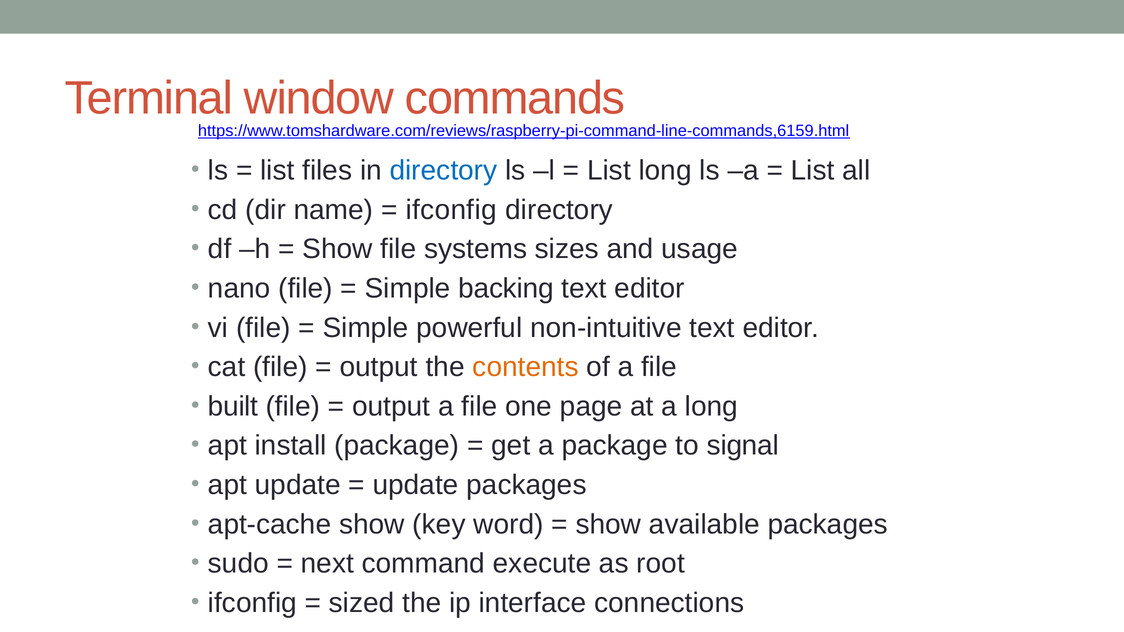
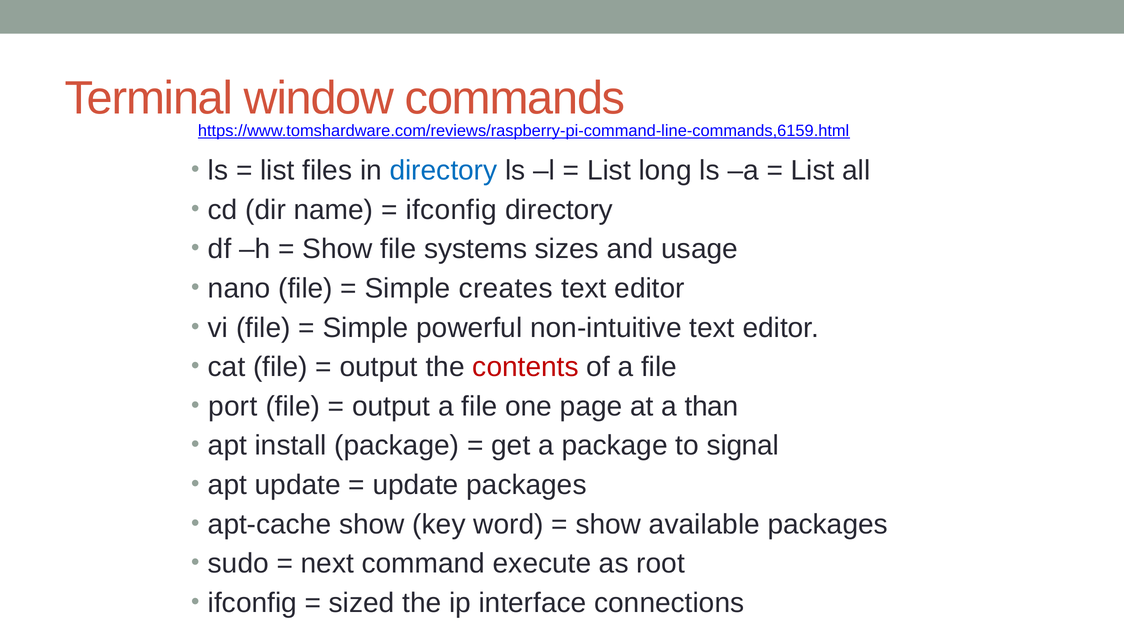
backing: backing -> creates (506, 289)
contents colour: orange -> red (526, 367)
built: built -> port (233, 407)
a long: long -> than (711, 407)
